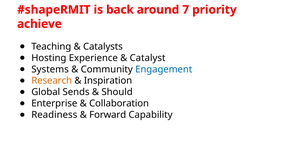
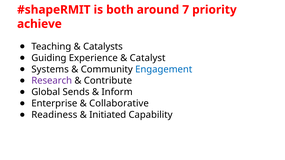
back: back -> both (120, 10)
Hosting: Hosting -> Guiding (49, 58)
Research colour: orange -> purple (52, 81)
Inspiration: Inspiration -> Contribute (108, 81)
Should: Should -> Inform (117, 92)
Collaboration: Collaboration -> Collaborative (119, 104)
Forward: Forward -> Initiated (108, 115)
